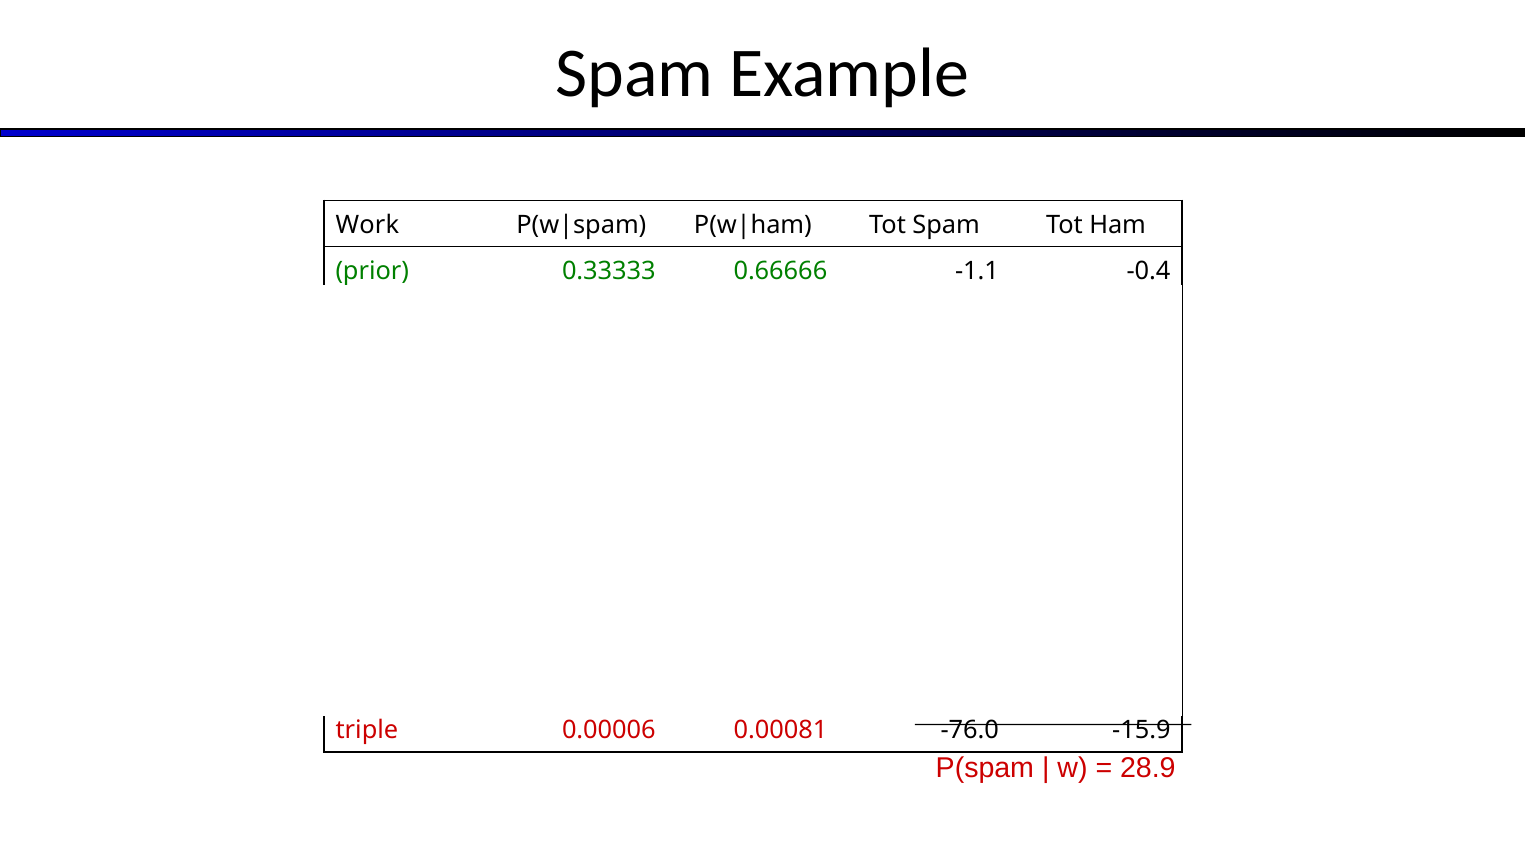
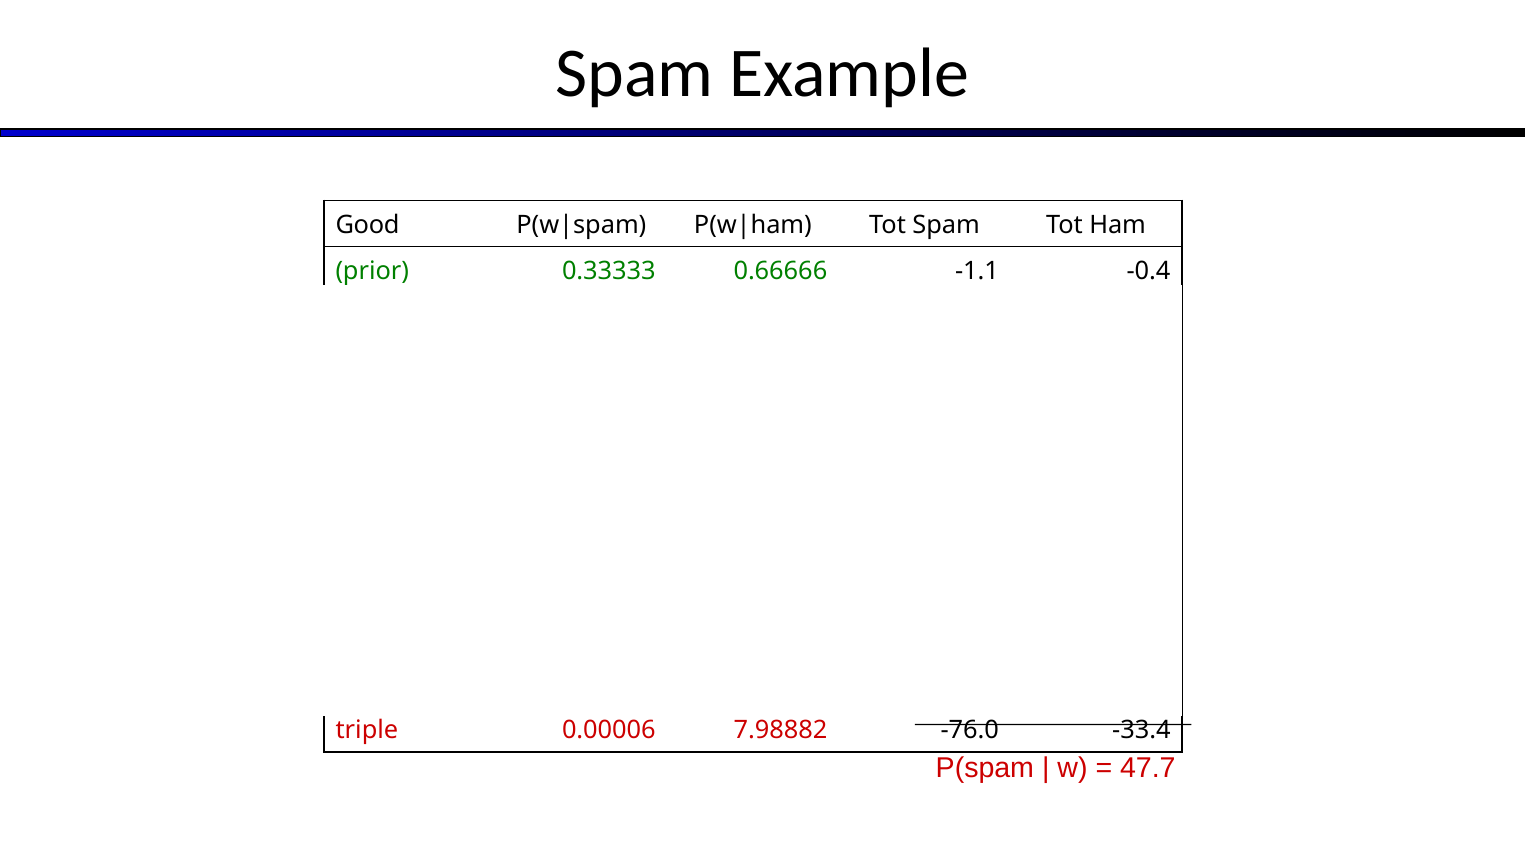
Work: Work -> Good (368, 225)
0.00081: 0.00081 -> 7.98882 (780, 730)
-15.9: -15.9 -> -33.4 (1141, 730)
28.9: 28.9 -> 47.7 (1148, 768)
